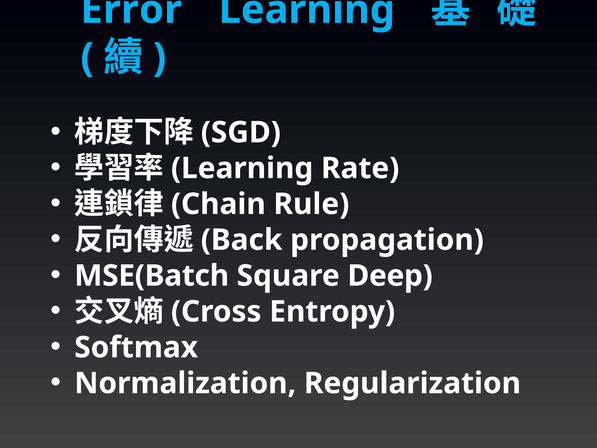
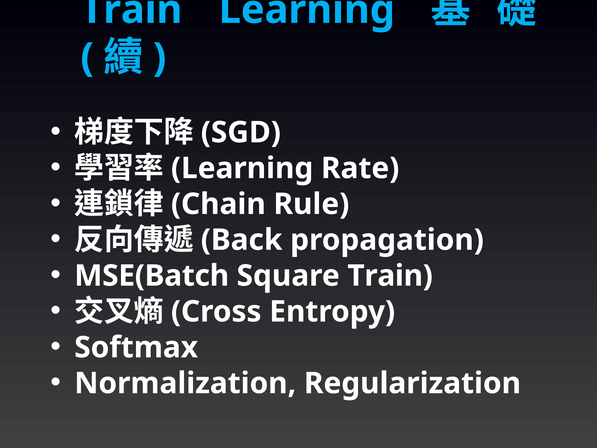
Error: Error -> Train (131, 10)
Square Deep: Deep -> Train (390, 276)
